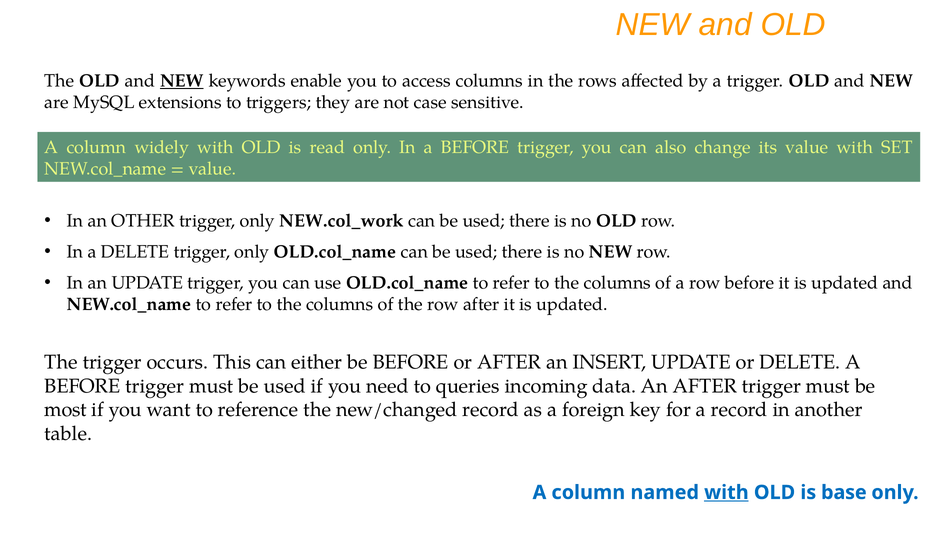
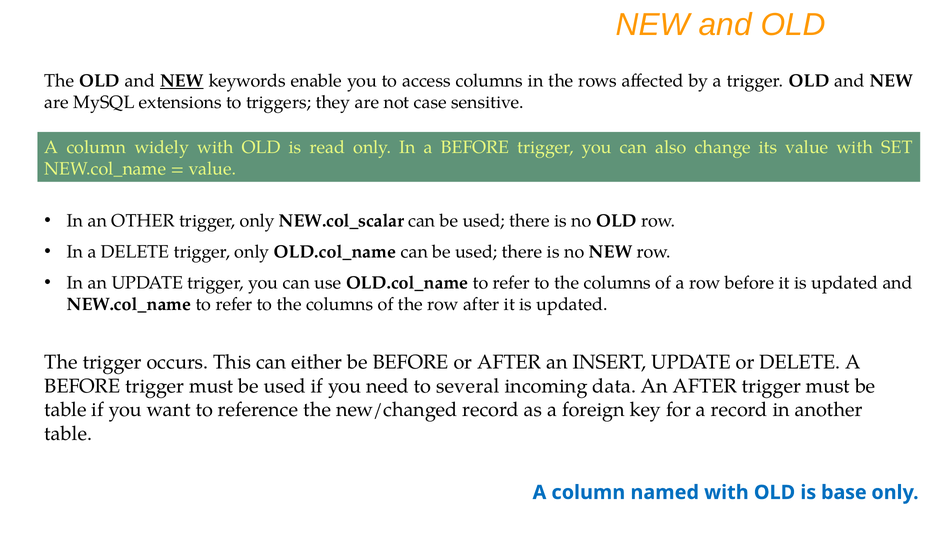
NEW.col_work: NEW.col_work -> NEW.col_scalar (342, 221)
queries: queries -> several (468, 386)
most: most -> table (66, 410)
with underline: present -> none (726, 492)
